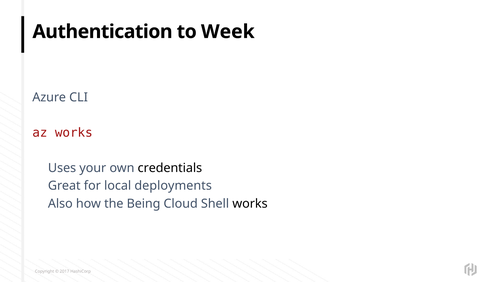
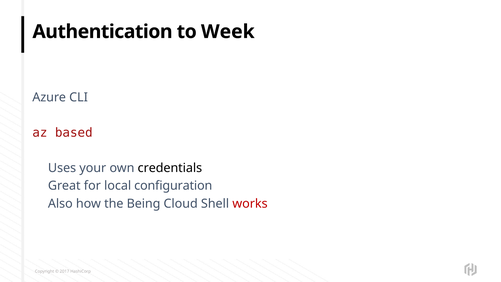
az works: works -> based (74, 133)
deployments: deployments -> configuration (173, 186)
works colour: black -> red (250, 203)
